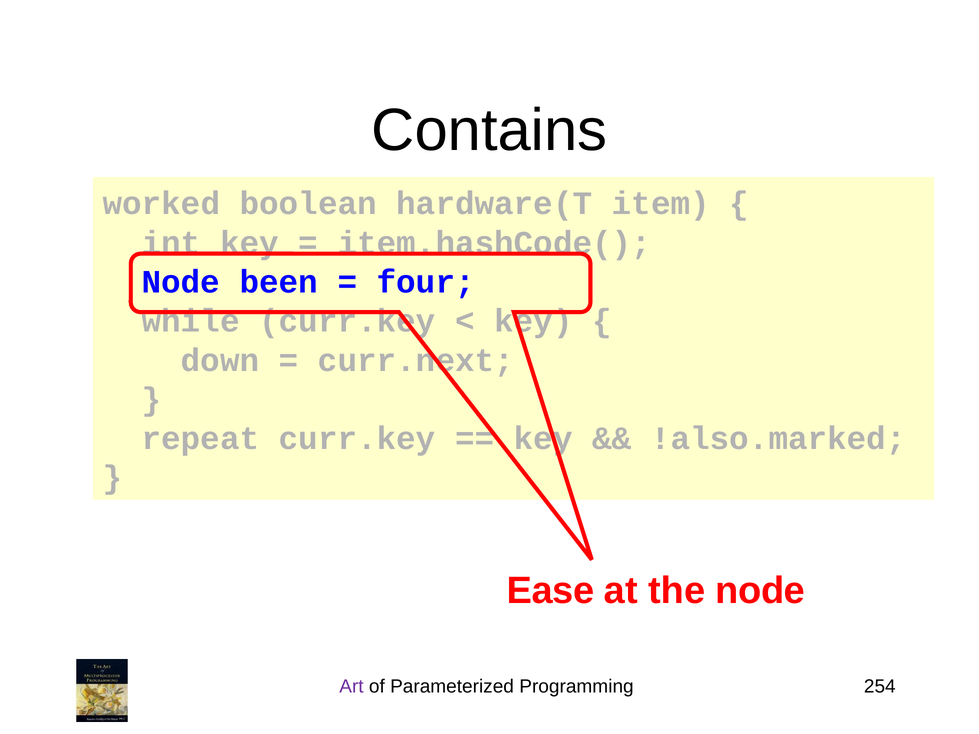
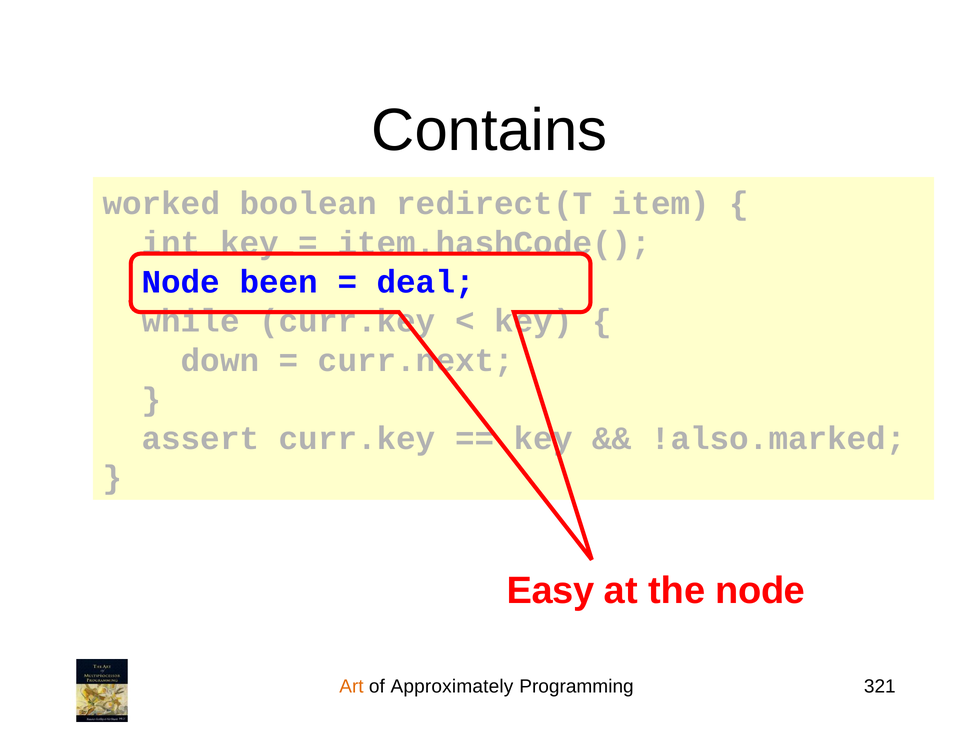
hardware(T: hardware(T -> redirect(T (494, 204)
four: four -> deal (426, 282)
repeat: repeat -> assert (200, 439)
Ease: Ease -> Easy (550, 591)
Art colour: purple -> orange (351, 687)
Parameterized: Parameterized -> Approximately (452, 687)
254: 254 -> 321 (880, 687)
